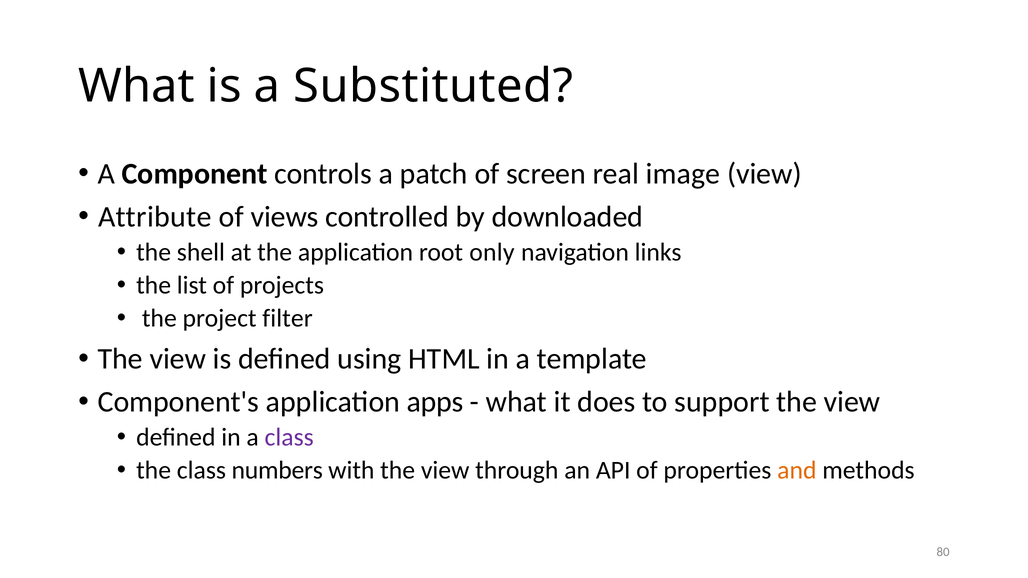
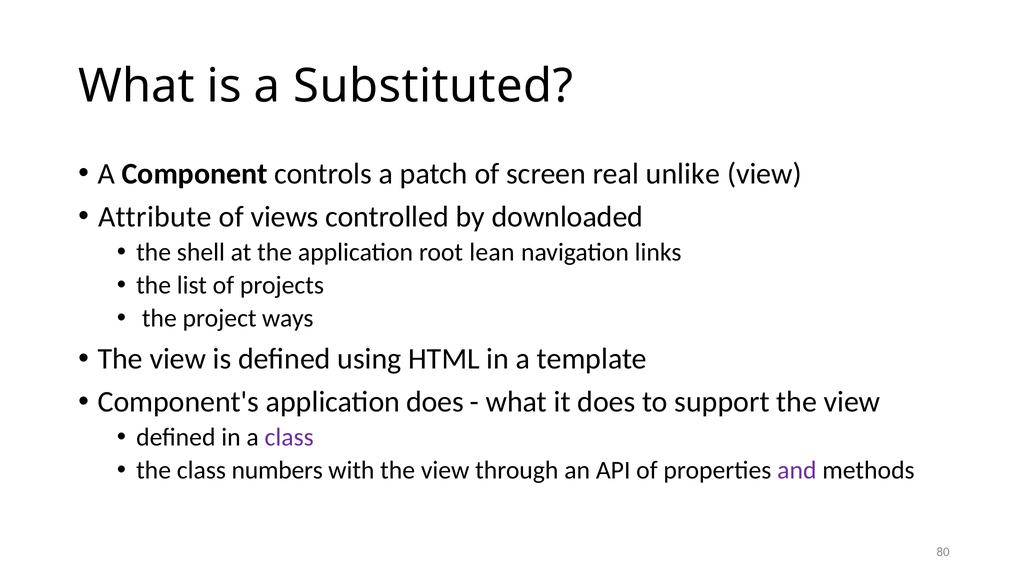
image: image -> unlike (683, 174)
only: only -> lean (492, 252)
filter: filter -> ways (288, 318)
application apps: apps -> does (435, 402)
and colour: orange -> purple (797, 471)
